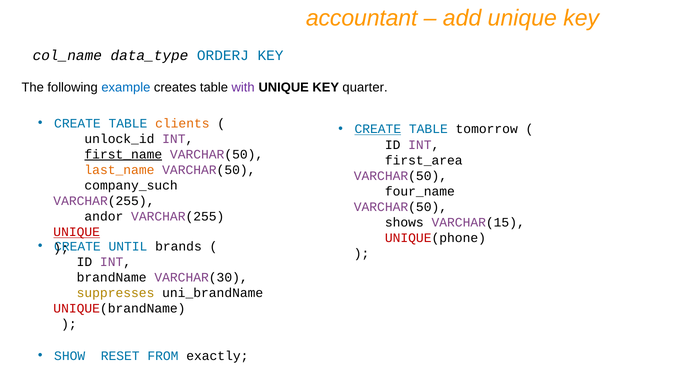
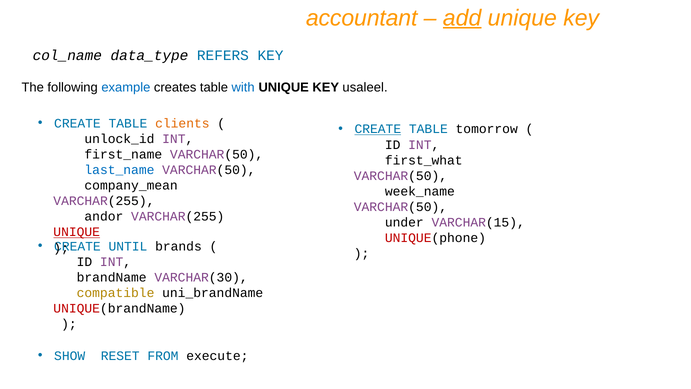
add underline: none -> present (462, 18)
ORDERJ: ORDERJ -> REFERS (223, 56)
with colour: purple -> blue (243, 87)
quarter: quarter -> usaleel (365, 87)
first_name underline: present -> none (123, 154)
first_area: first_area -> first_what (424, 160)
last_name colour: orange -> blue (119, 170)
company_such: company_such -> company_mean (131, 185)
four_name: four_name -> week_name (420, 191)
shows: shows -> under (404, 222)
suppresses: suppresses -> compatible (116, 293)
exactly: exactly -> execute (217, 356)
